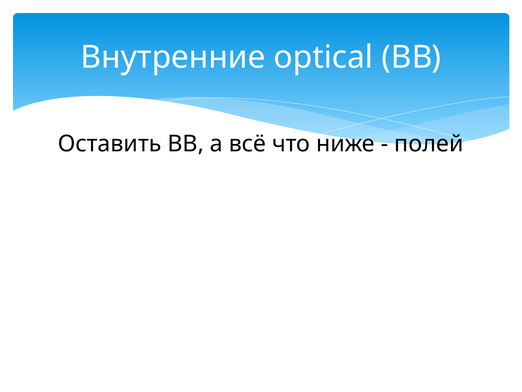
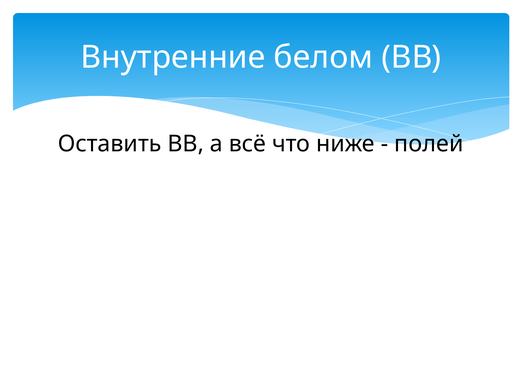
optical: optical -> белом (323, 57)
